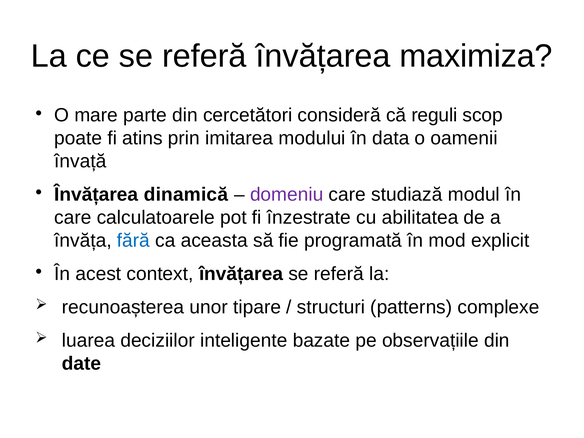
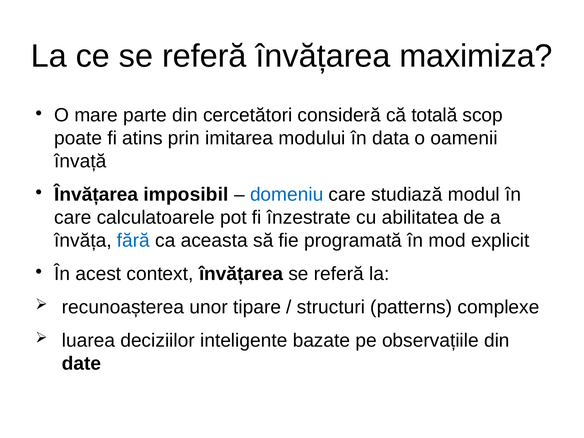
reguli: reguli -> totală (434, 115)
dinamică: dinamică -> imposibil (186, 195)
domeniu colour: purple -> blue (287, 195)
